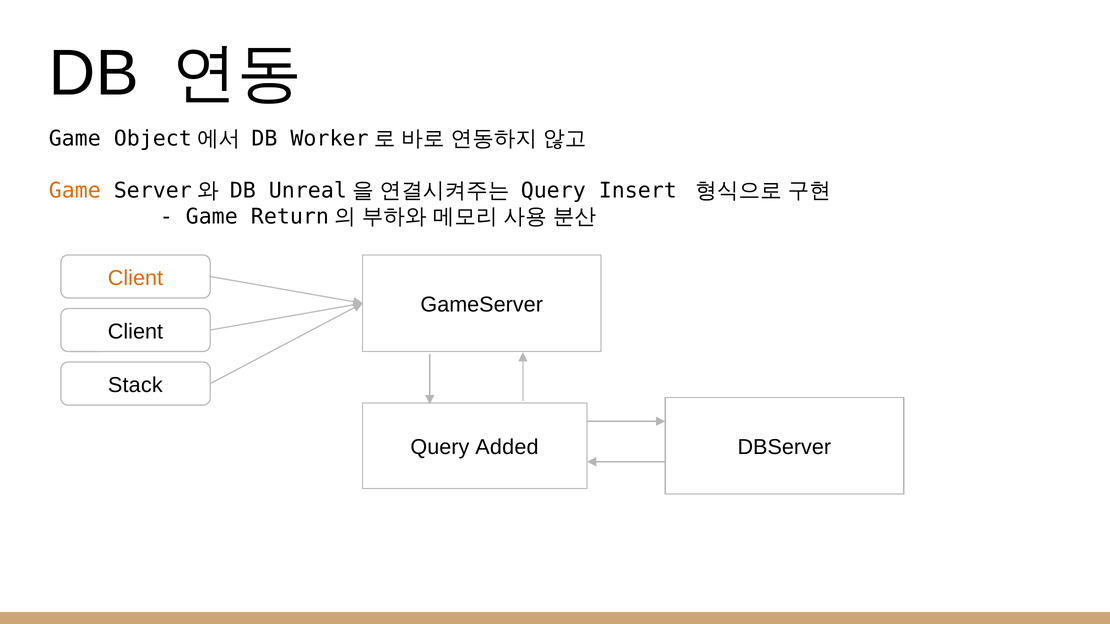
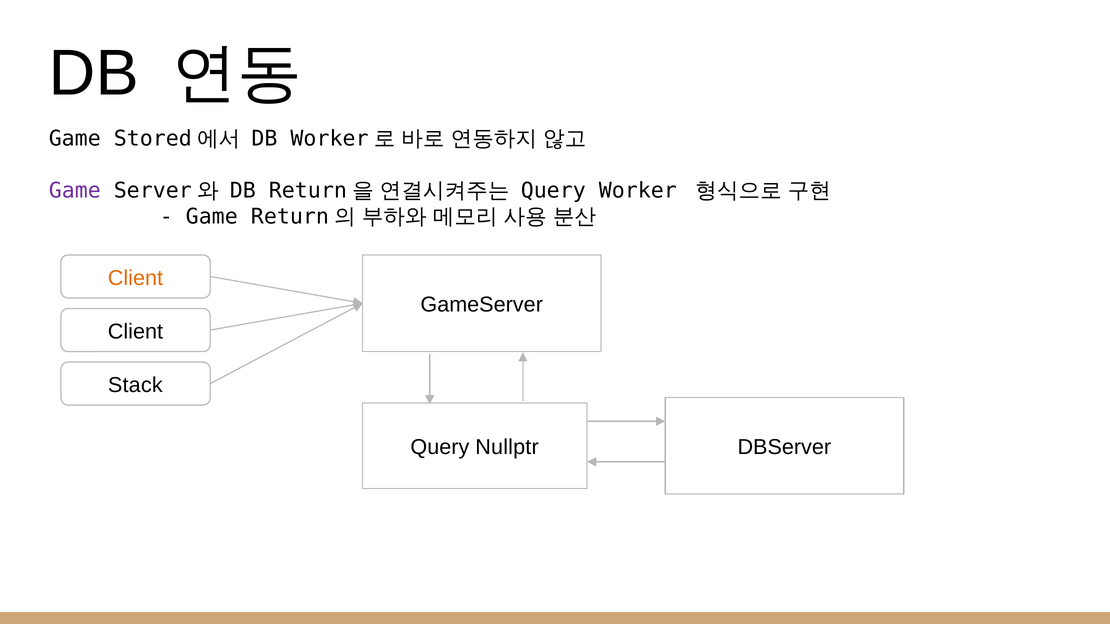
Object: Object -> Stored (153, 139)
Game colour: orange -> purple (75, 191)
DB Unreal: Unreal -> Return (308, 191)
Query Insert: Insert -> Worker (638, 191)
Added: Added -> Nullptr (507, 448)
